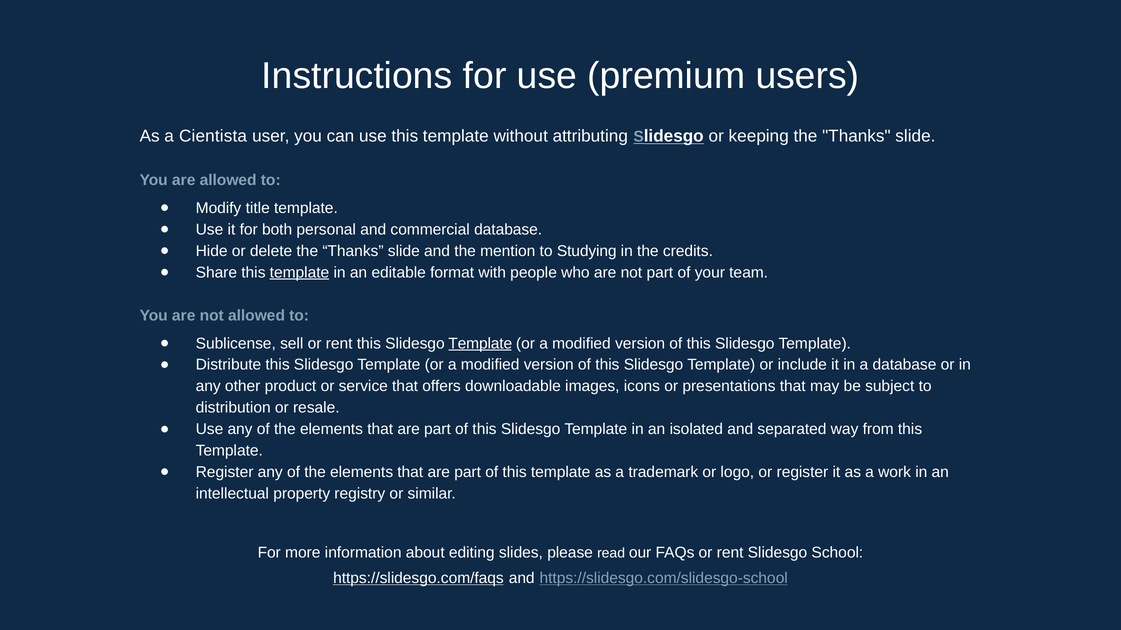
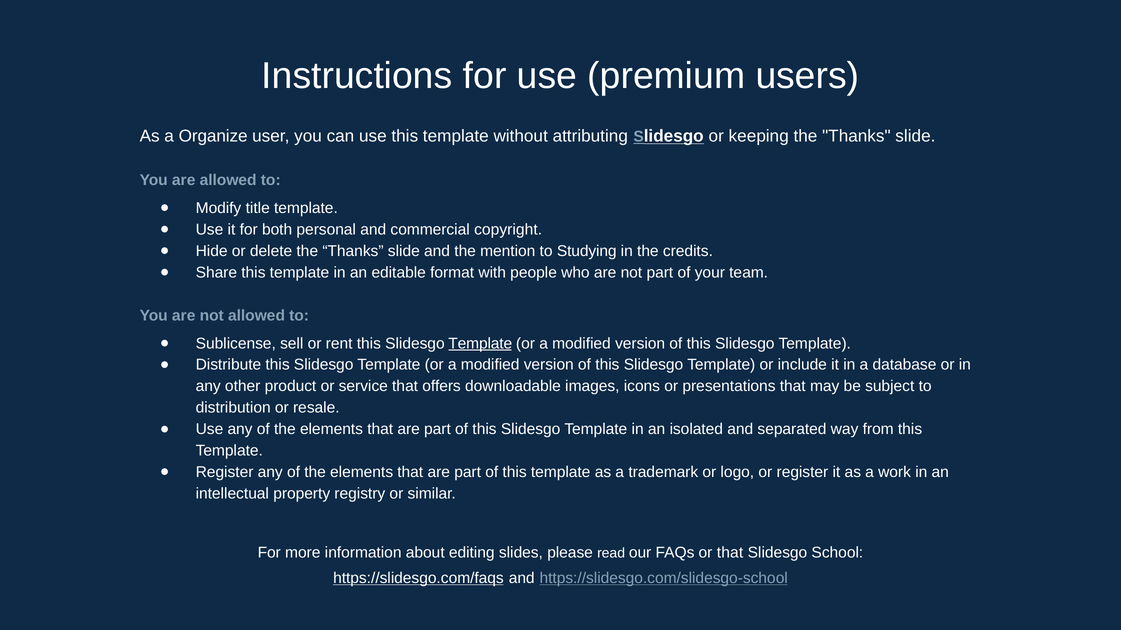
Cientista: Cientista -> Organize (213, 136)
commercial database: database -> copyright (508, 230)
template underline: present -> none (299, 273)
FAQs or rent: rent -> that (730, 553)
